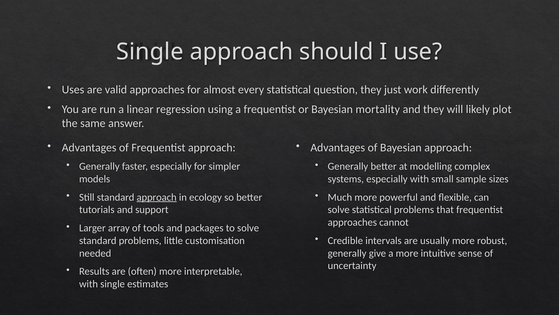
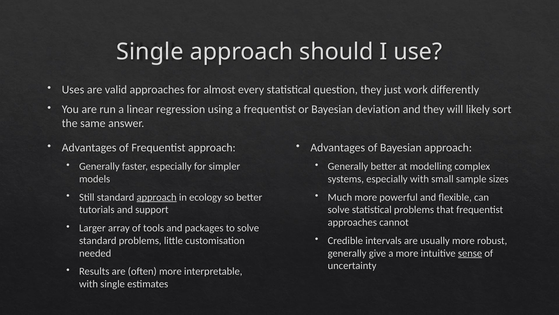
mortality: mortality -> deviation (378, 109)
plot: plot -> sort (502, 109)
sense underline: none -> present (470, 253)
